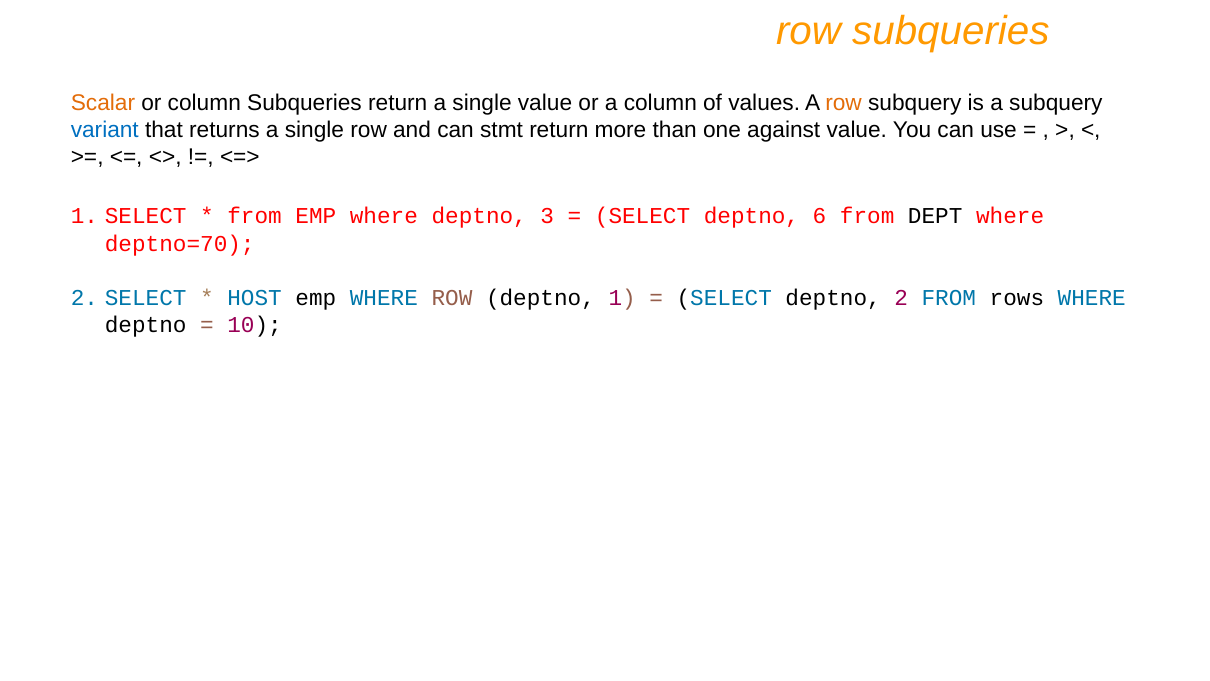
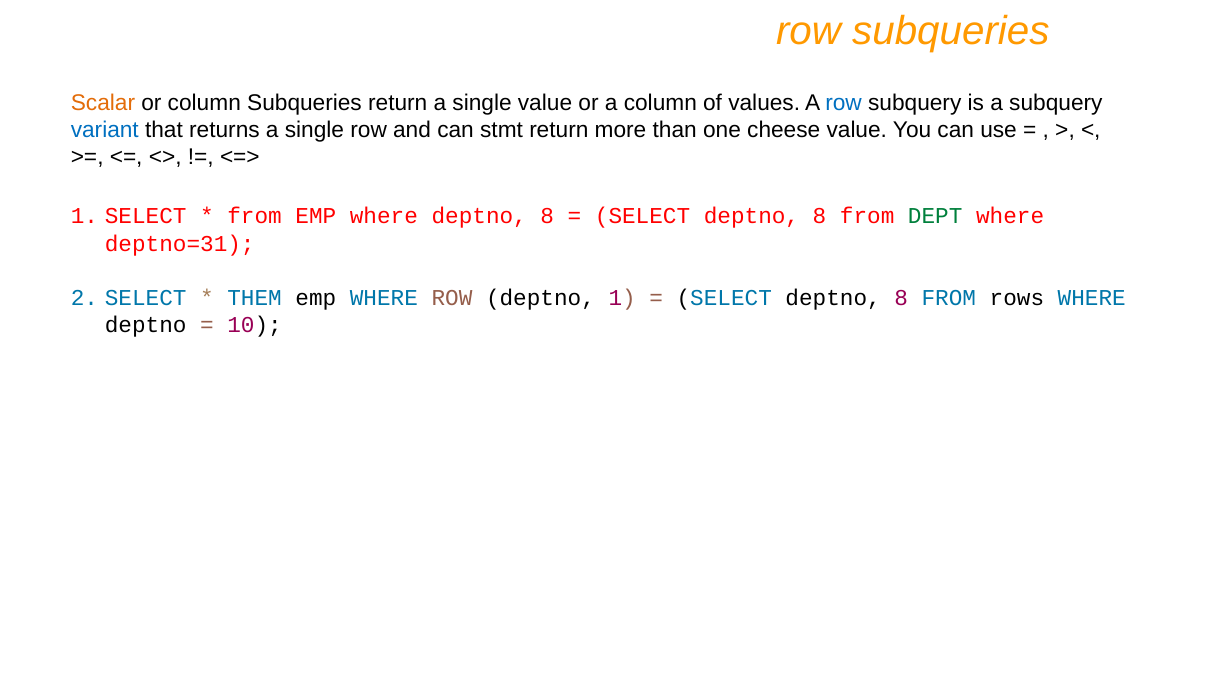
row colour: orange -> blue (844, 103)
against: against -> cheese (784, 130)
where deptno 3: 3 -> 8 (547, 216)
6: 6 -> 8 (820, 216)
DEPT colour: black -> green (935, 216)
deptno=70: deptno=70 -> deptno=31 (180, 243)
HOST: HOST -> THEM (255, 298)
2: 2 -> 8 (901, 298)
